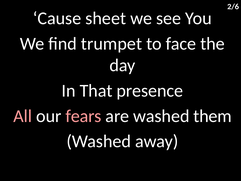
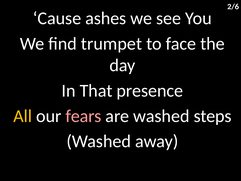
sheet: sheet -> ashes (106, 18)
All colour: pink -> yellow (23, 116)
them: them -> steps (213, 116)
